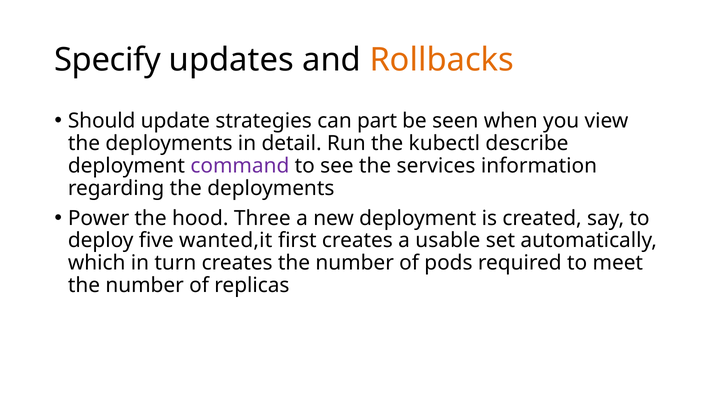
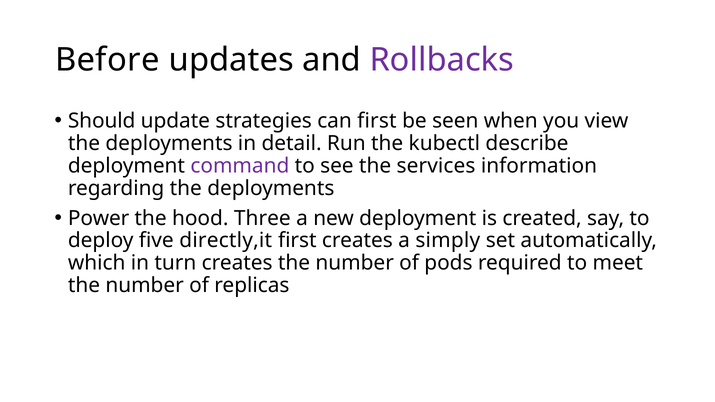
Specify: Specify -> Before (107, 60)
Rollbacks colour: orange -> purple (442, 60)
can part: part -> first (377, 121)
wanted,it: wanted,it -> directly,it (226, 241)
usable: usable -> simply (448, 241)
